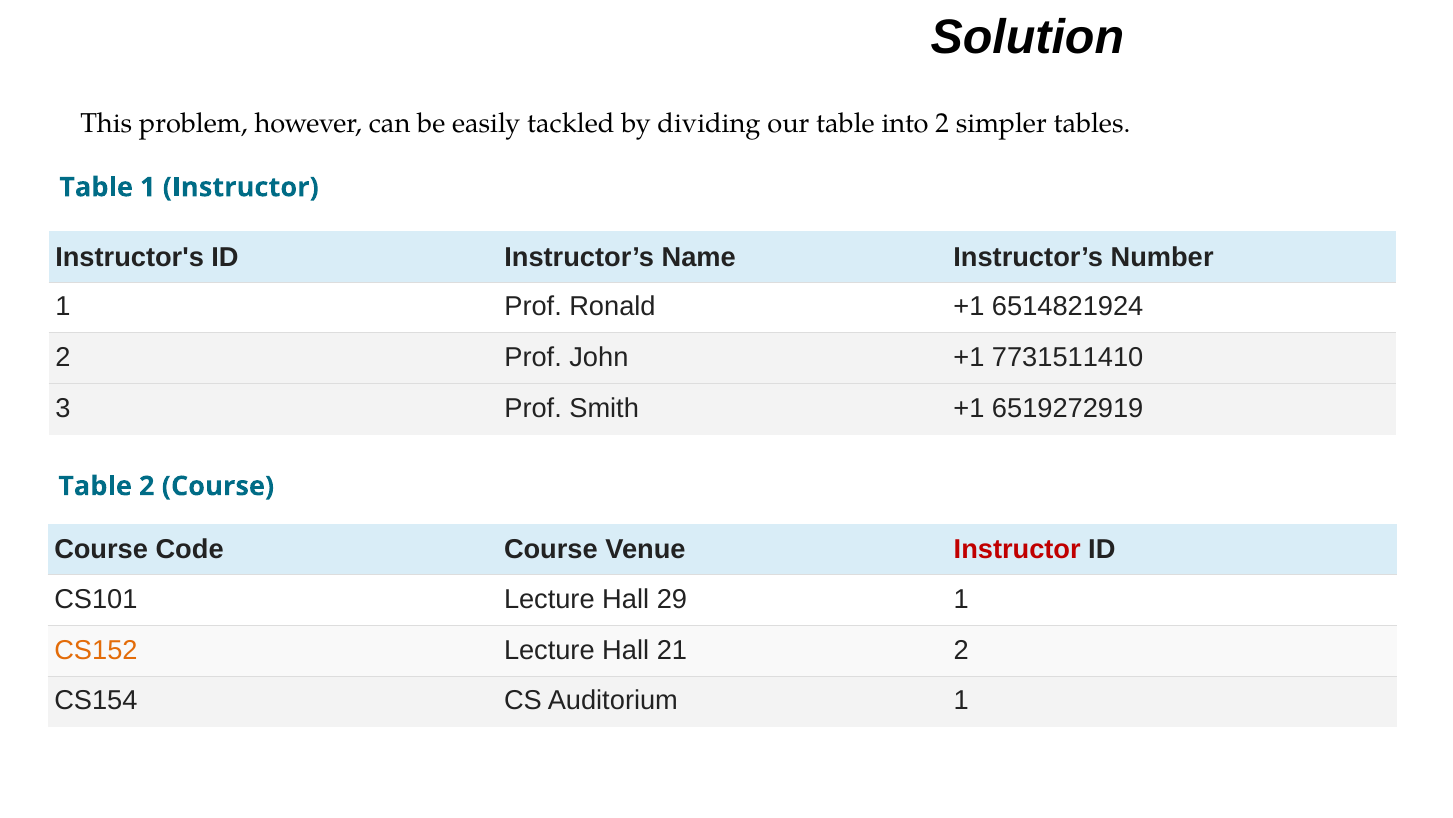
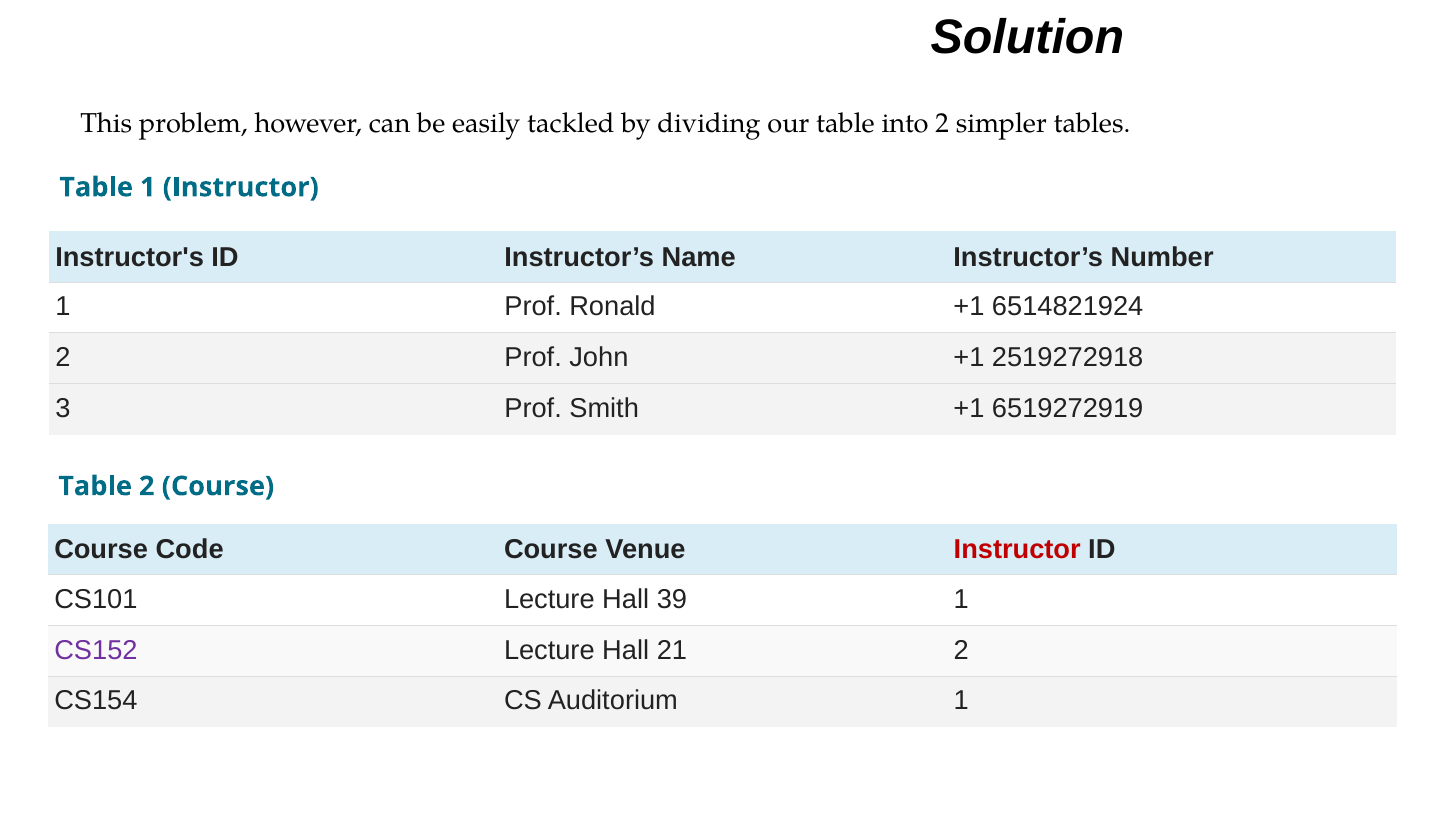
7731511410: 7731511410 -> 2519272918 (1068, 357)
29: 29 -> 39 (672, 599)
CS152 colour: orange -> purple (96, 650)
